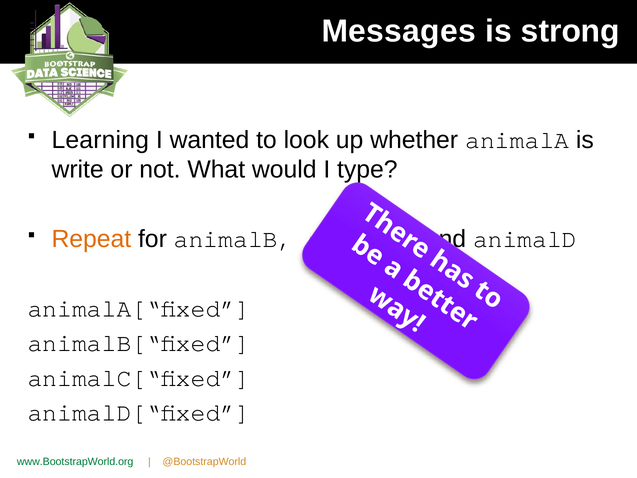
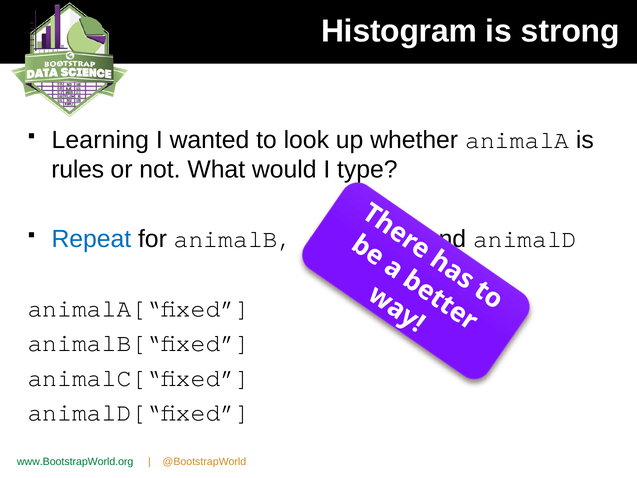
Messages: Messages -> Histogram (399, 31)
write: write -> rules (78, 170)
Repeat colour: orange -> blue (91, 239)
